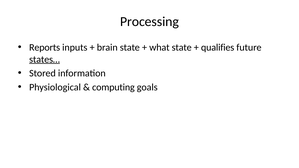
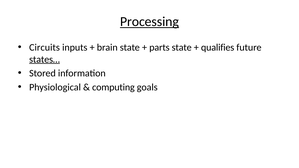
Processing underline: none -> present (149, 22)
Reports: Reports -> Circuits (45, 47)
what: what -> parts (159, 47)
